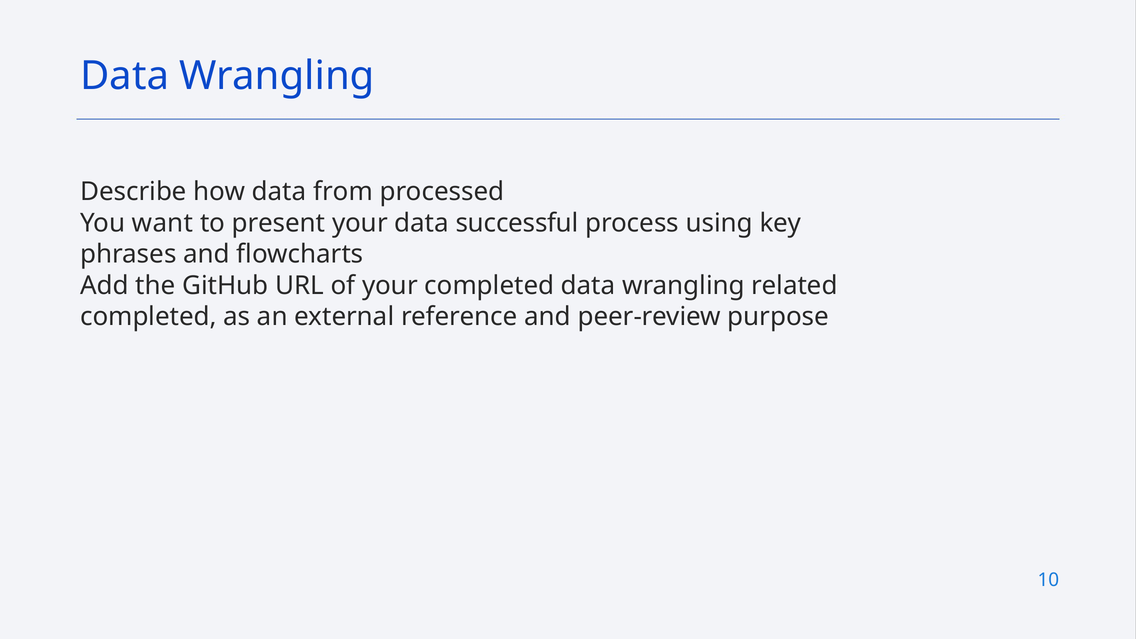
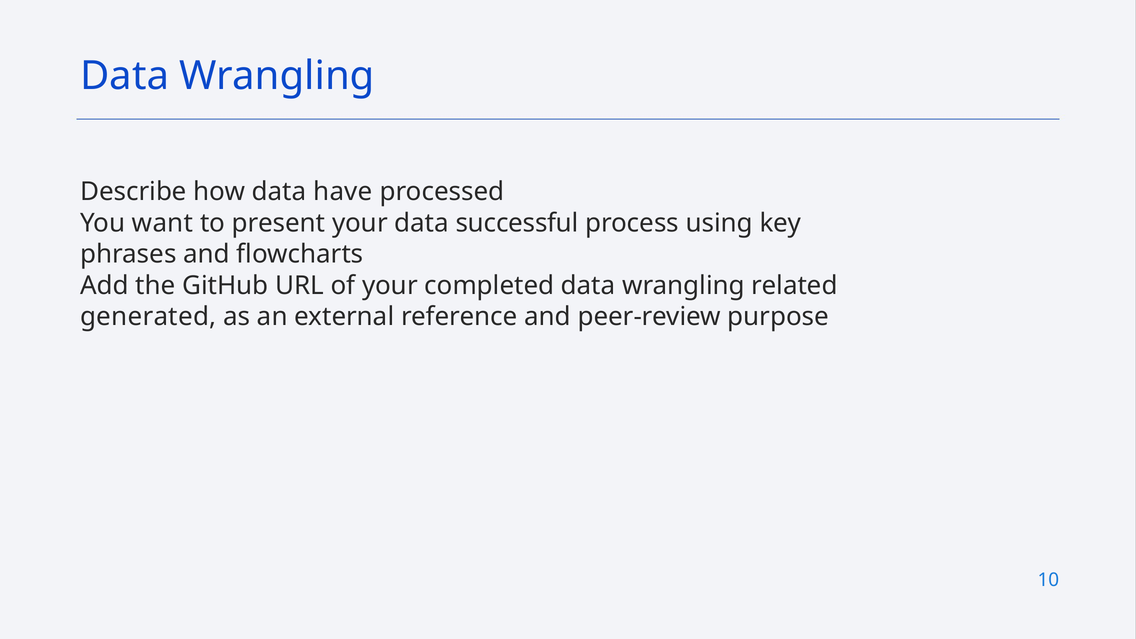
from: from -> have (343, 192)
completed: completed -> generated (148, 317)
